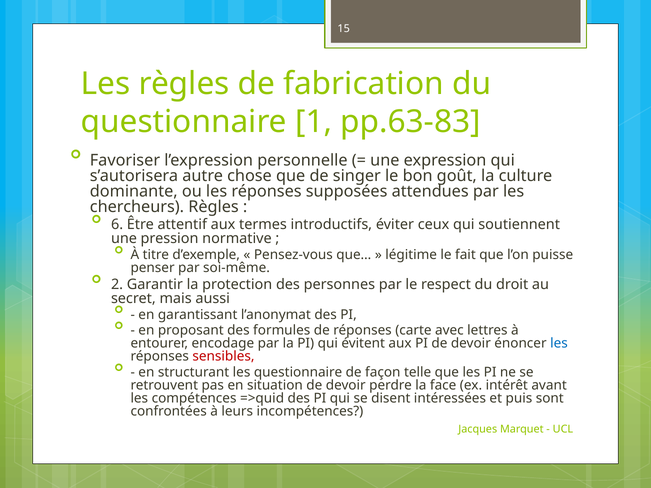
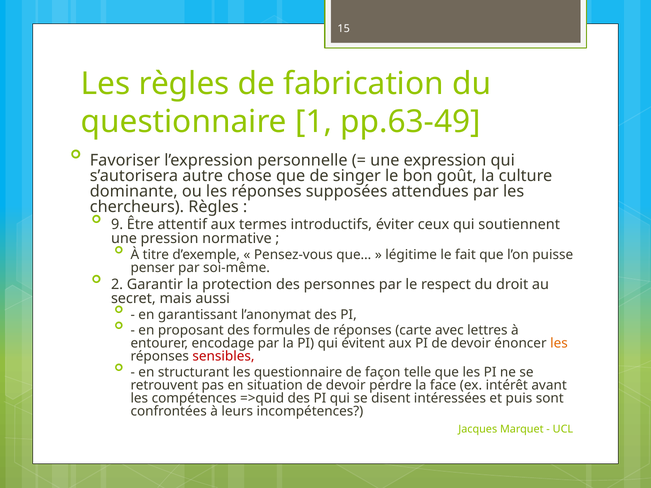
pp.63-83: pp.63-83 -> pp.63-49 (411, 122)
6: 6 -> 9 (117, 225)
les colour: blue -> orange (559, 344)
